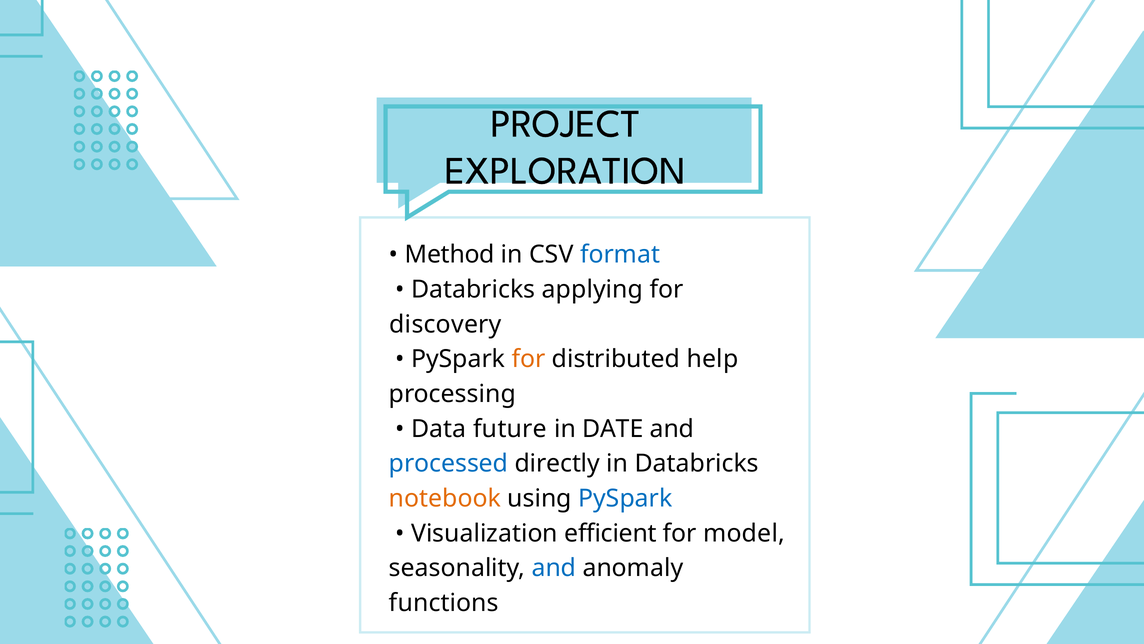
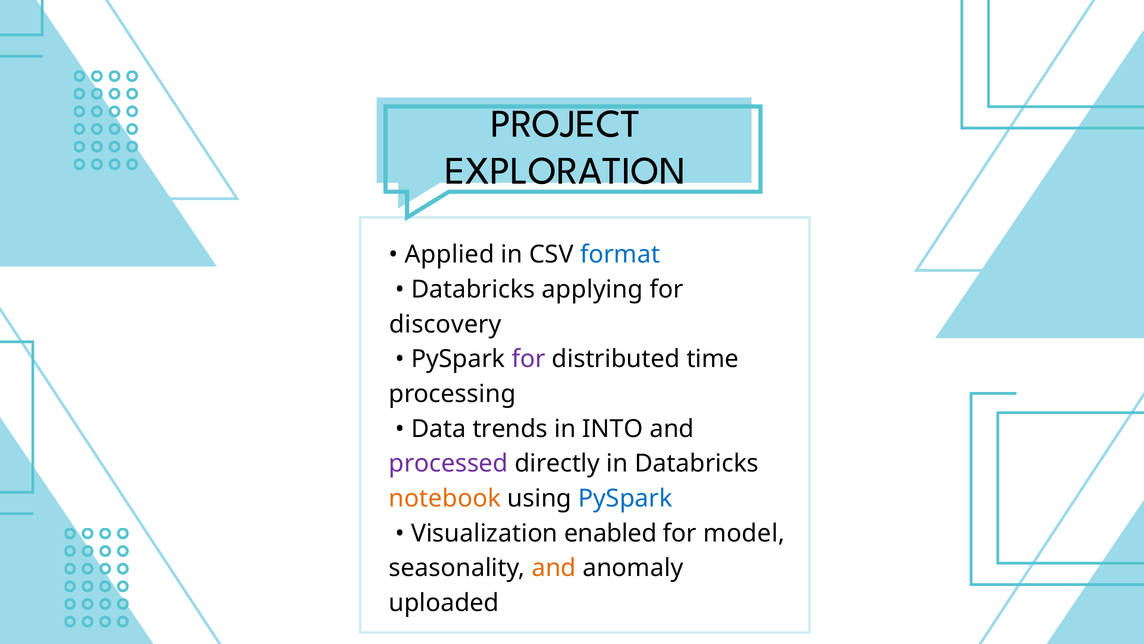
Method: Method -> Applied (450, 254)
for colour: orange -> purple (529, 359)
help: help -> time (713, 359)
future: future -> trends (510, 428)
DATE: DATE -> INTO (613, 428)
processed colour: blue -> purple (449, 463)
efficient: efficient -> enabled (611, 533)
and colour: blue -> orange (554, 568)
functions: functions -> uploaded (444, 603)
